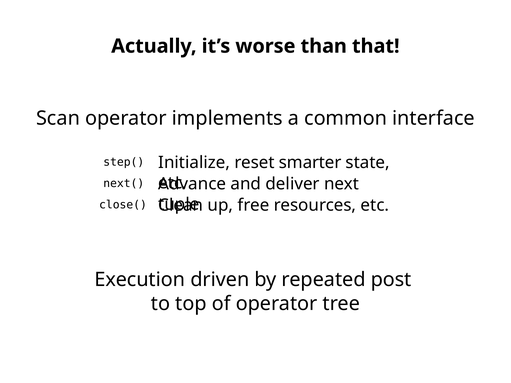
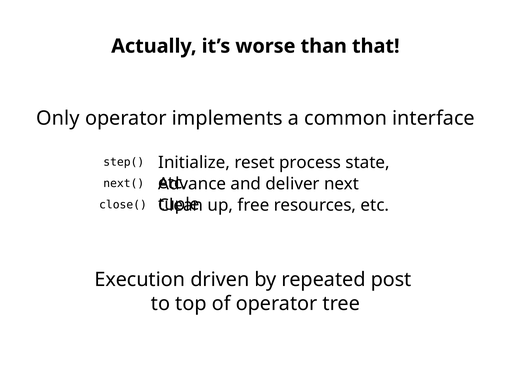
Scan: Scan -> Only (58, 118)
smarter: smarter -> process (310, 163)
